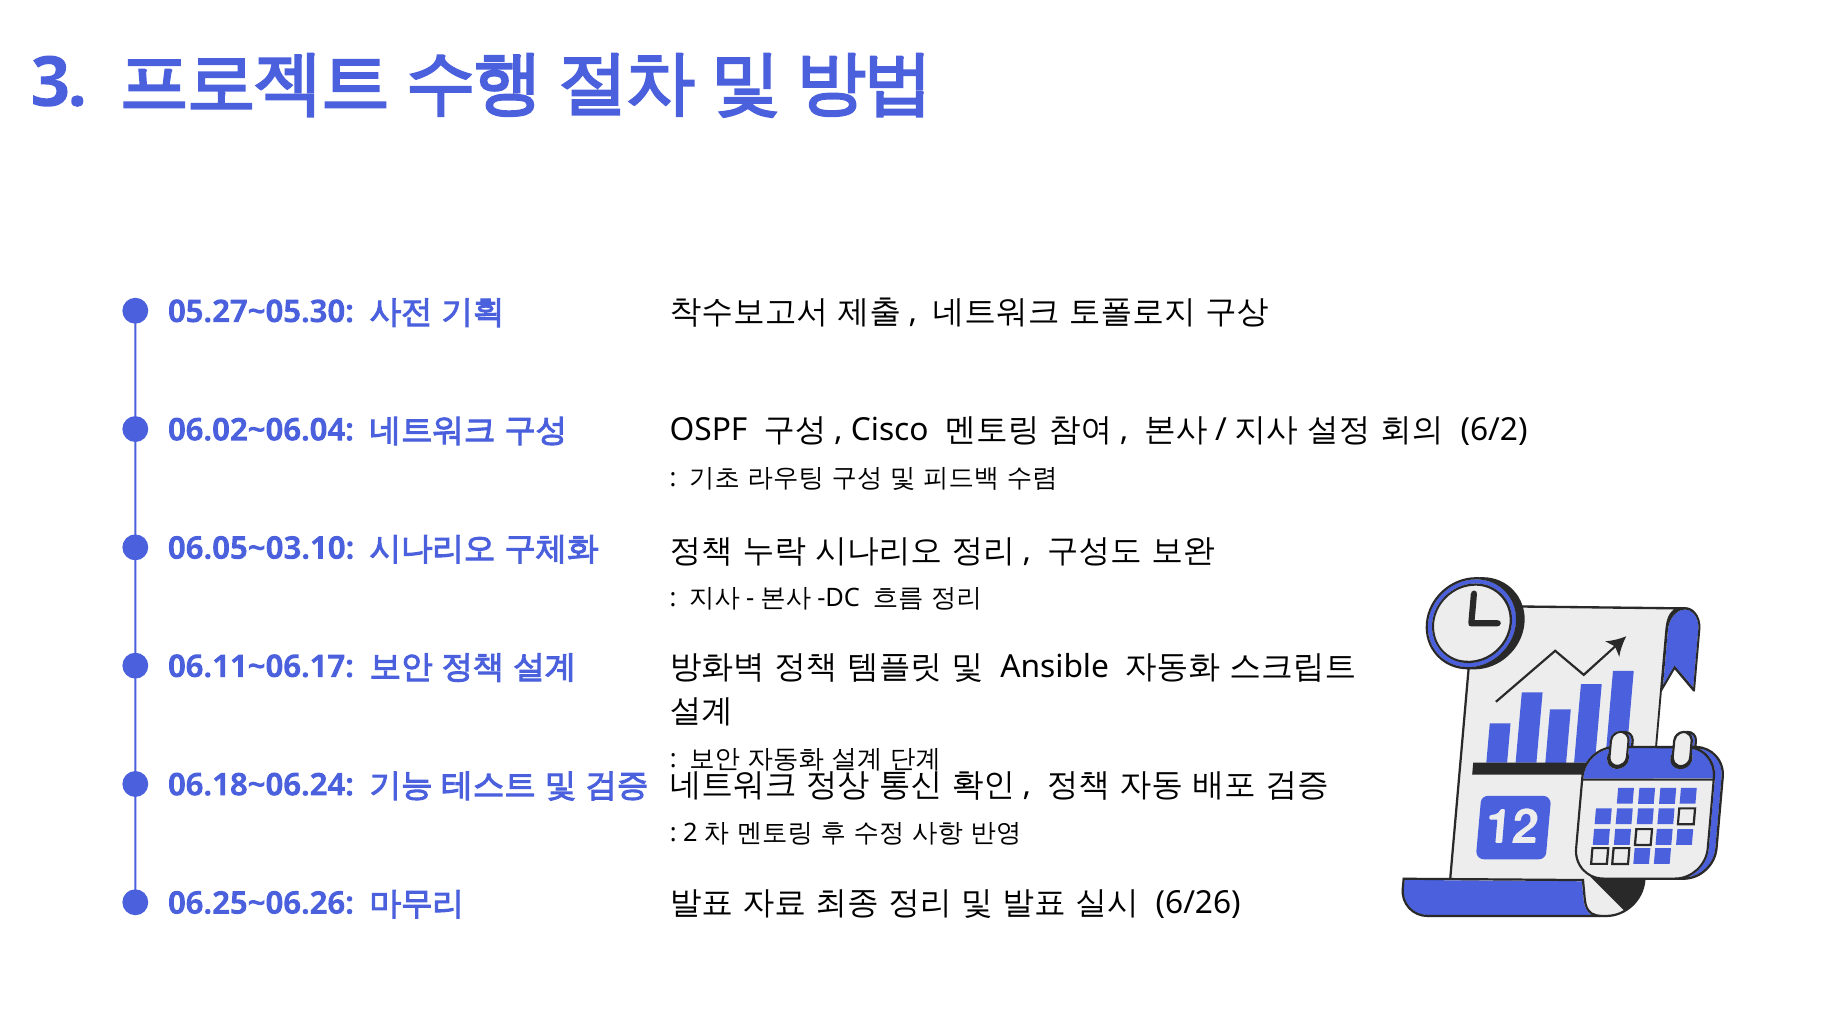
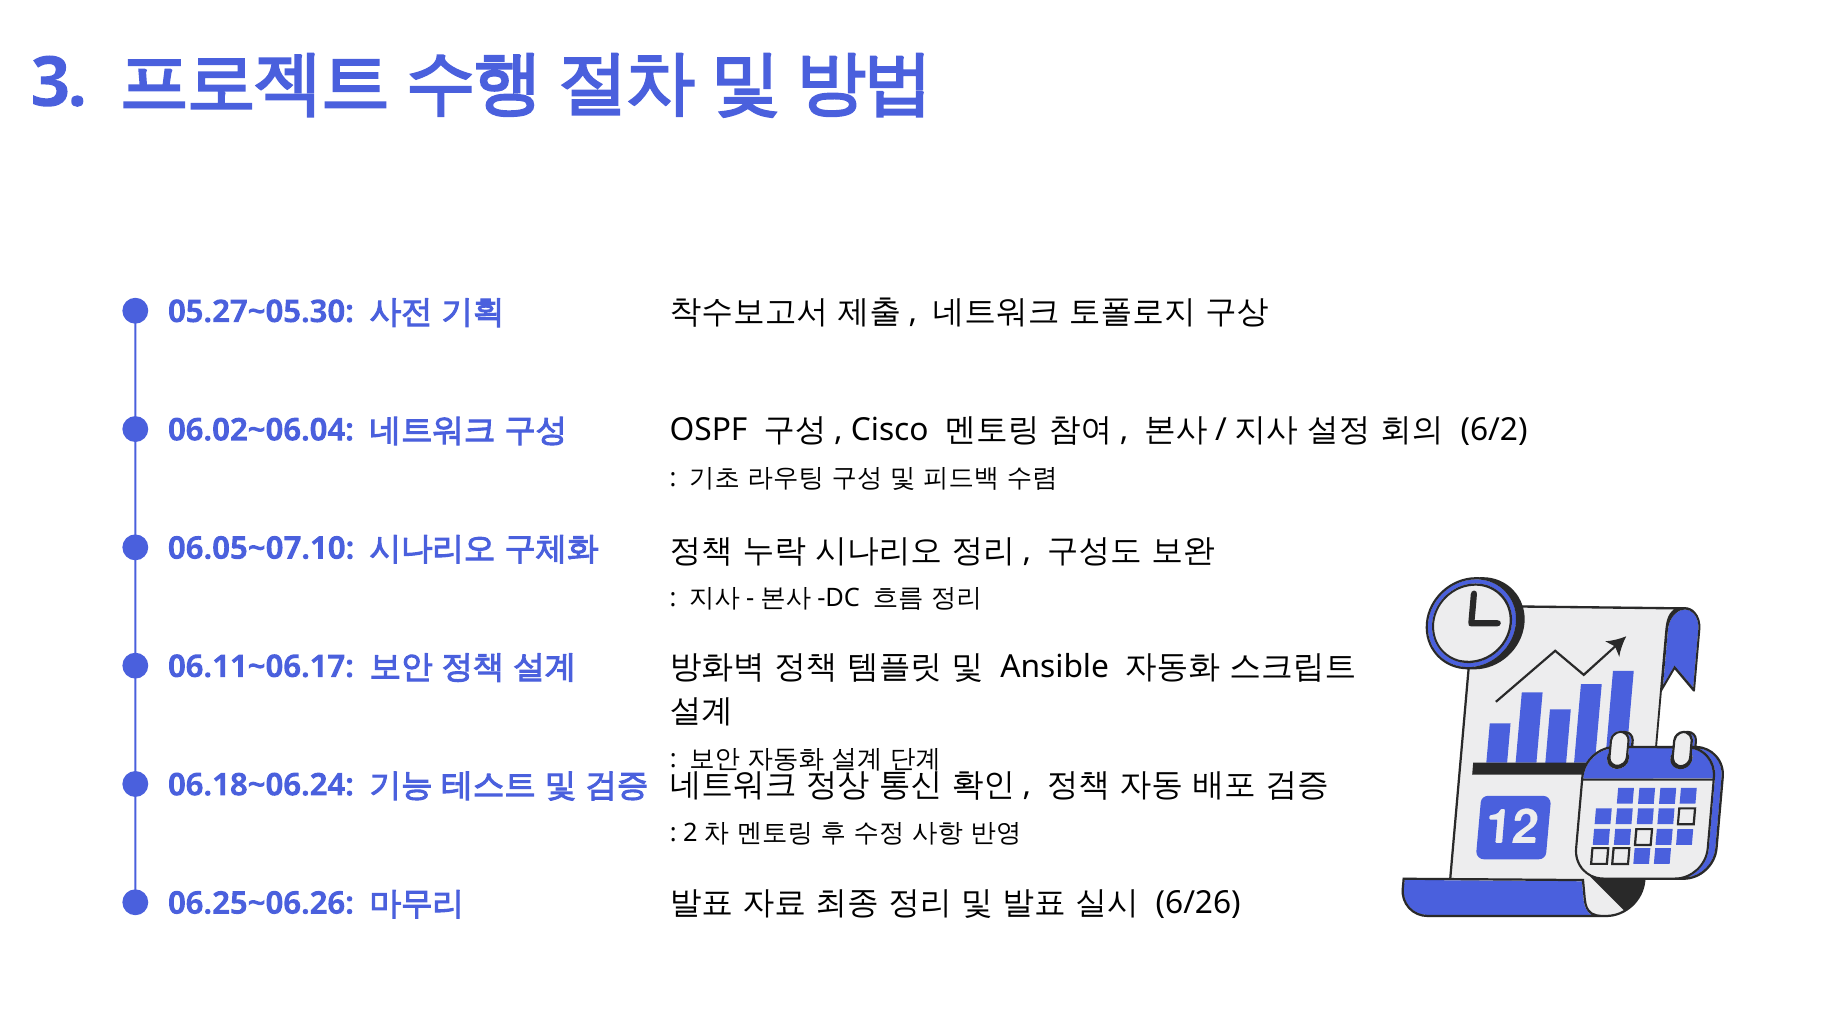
06.05~03.10: 06.05~03.10 -> 06.05~07.10 (261, 549)
